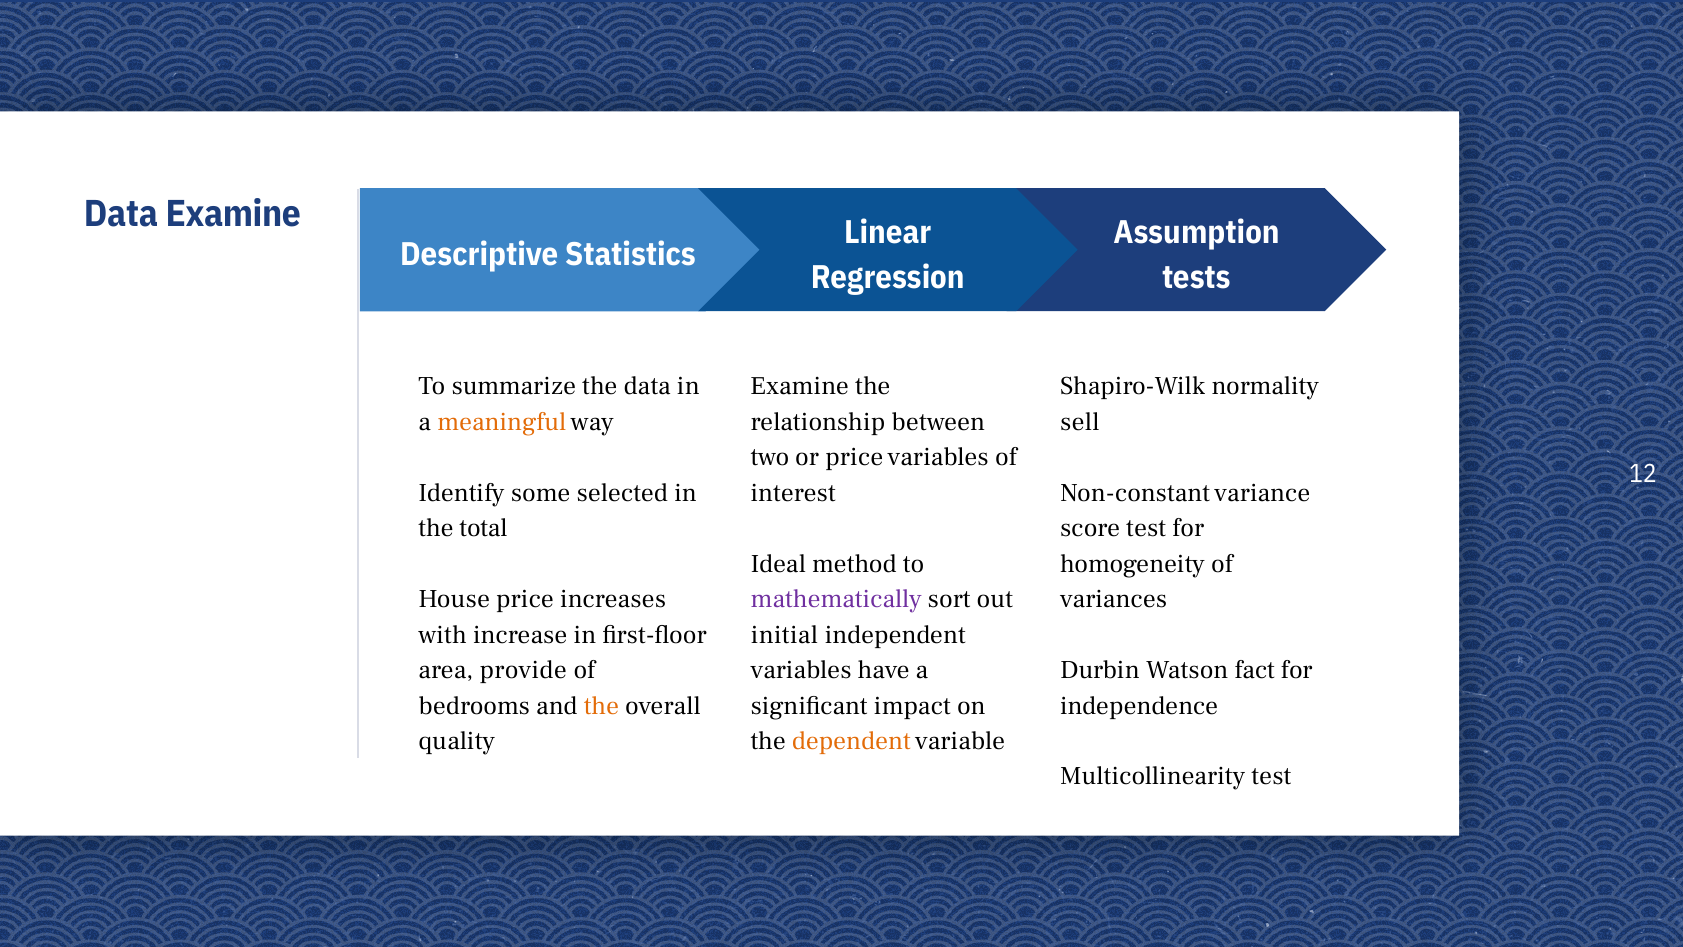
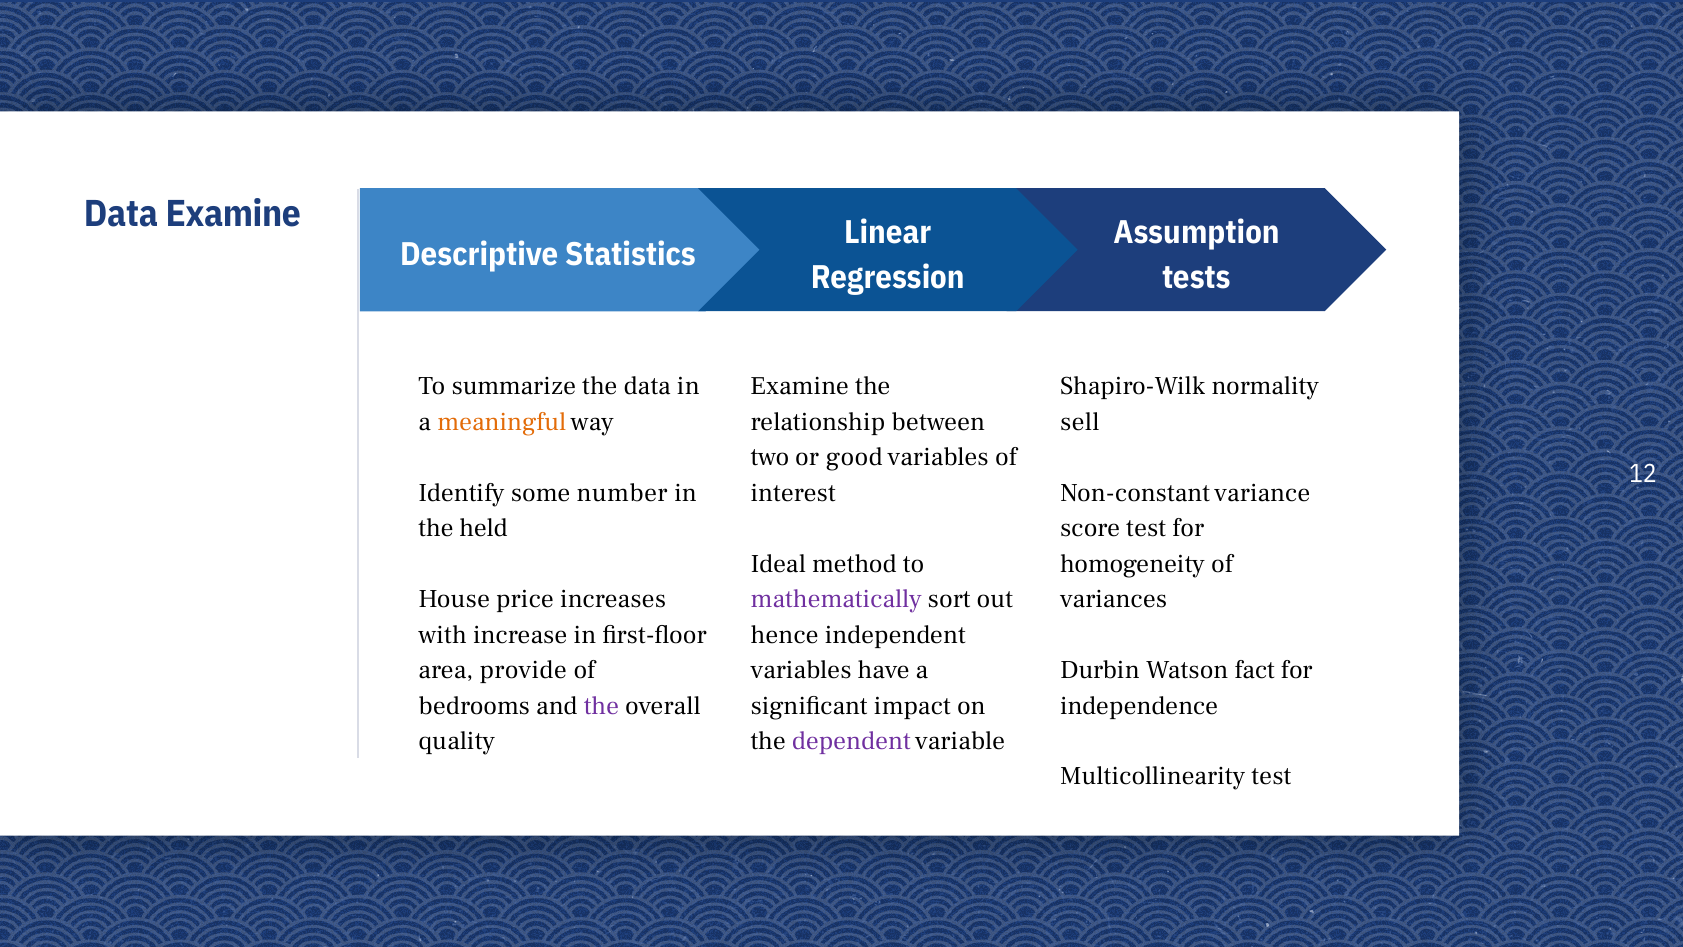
or price: price -> good (854, 457)
selected: selected -> number (622, 493)
total: total -> held (483, 528)
initial: initial -> hence (785, 634)
the colour: orange -> purple (601, 705)
dependent colour: orange -> purple (851, 741)
